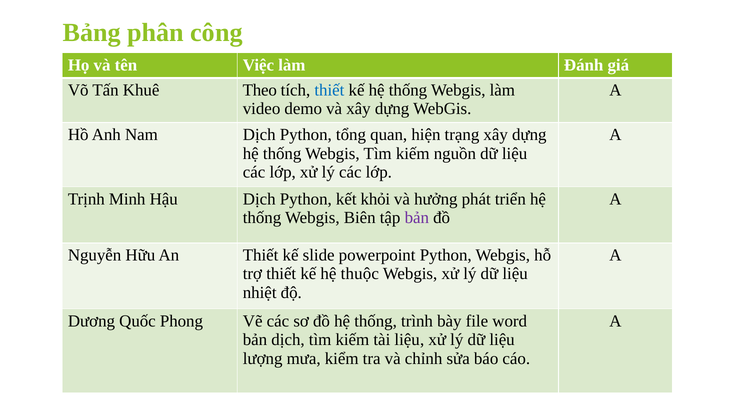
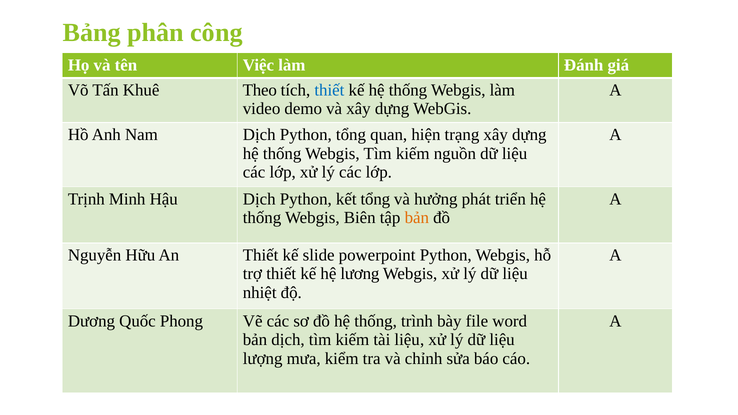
kết khỏi: khỏi -> tổng (375, 199)
bản colour: purple -> orange (417, 218)
thuộc: thuộc -> lương (360, 274)
